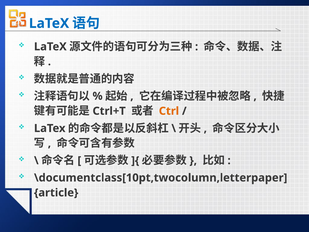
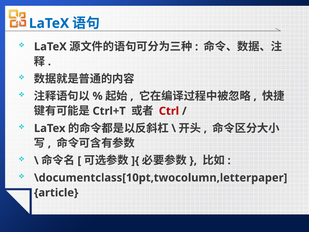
Ctrl colour: orange -> red (169, 111)
